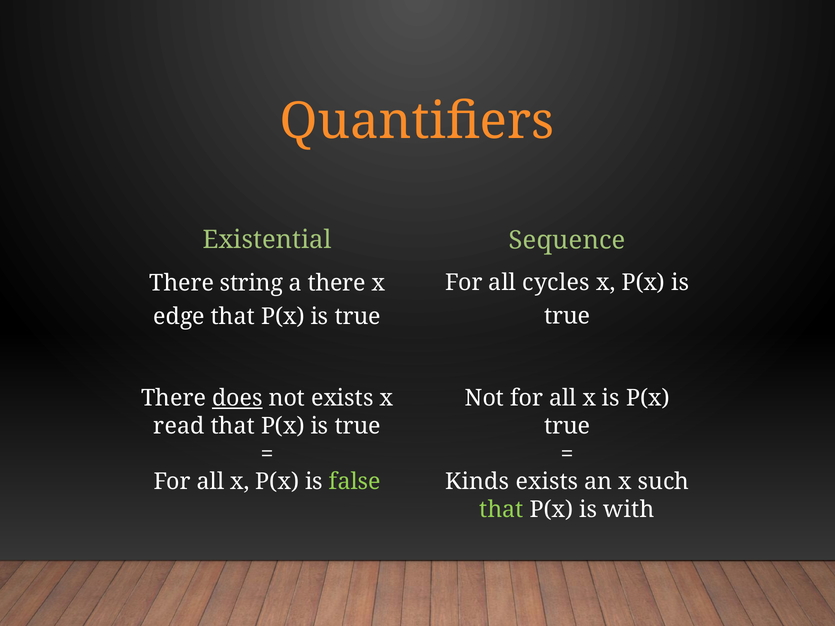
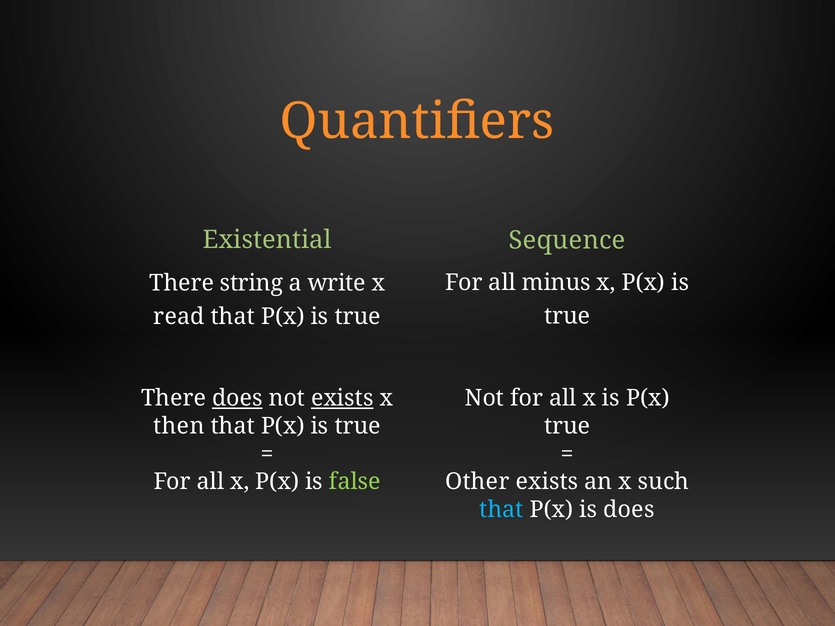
cycles: cycles -> minus (556, 283)
a there: there -> write (337, 283)
edge: edge -> read (179, 317)
exists underline: none -> present (342, 398)
read: read -> then (179, 426)
Kinds: Kinds -> Other (477, 482)
that colour: light green -> light blue (502, 510)
is with: with -> does (629, 510)
